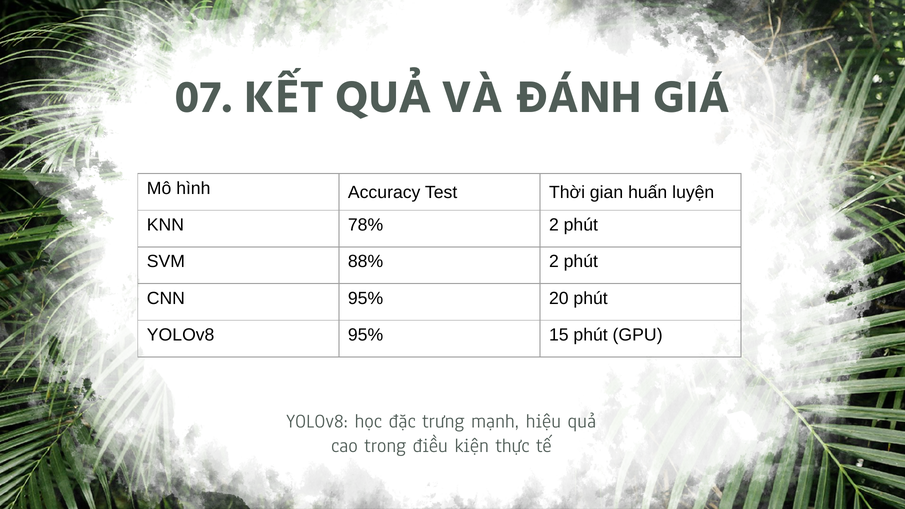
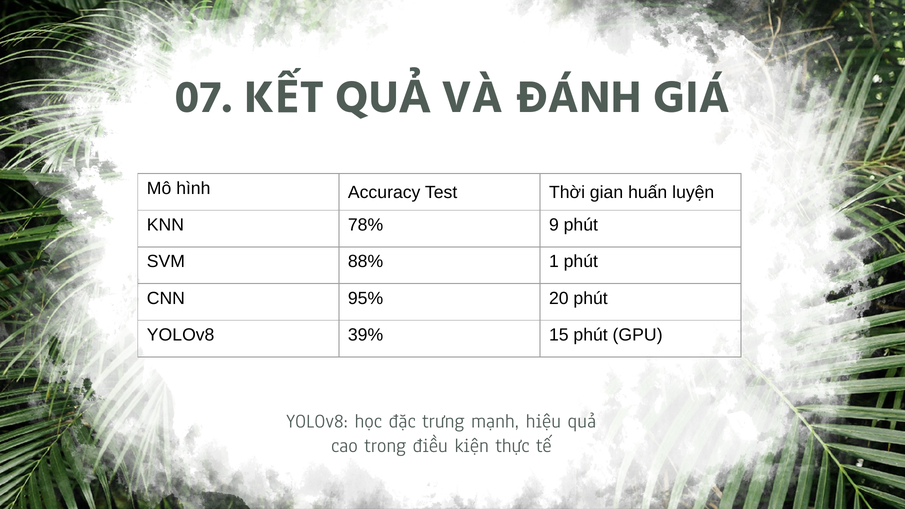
78% 2: 2 -> 9 (554, 225)
88% 2: 2 -> 1 (554, 262)
YOLOv8 95%: 95% -> 39% (366, 335)
